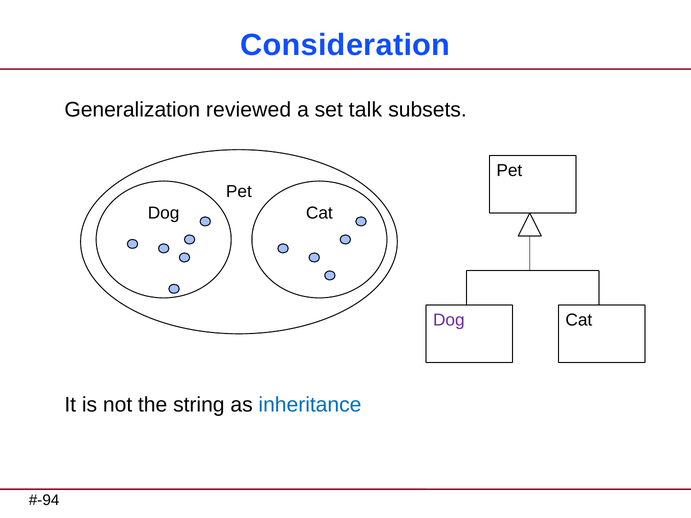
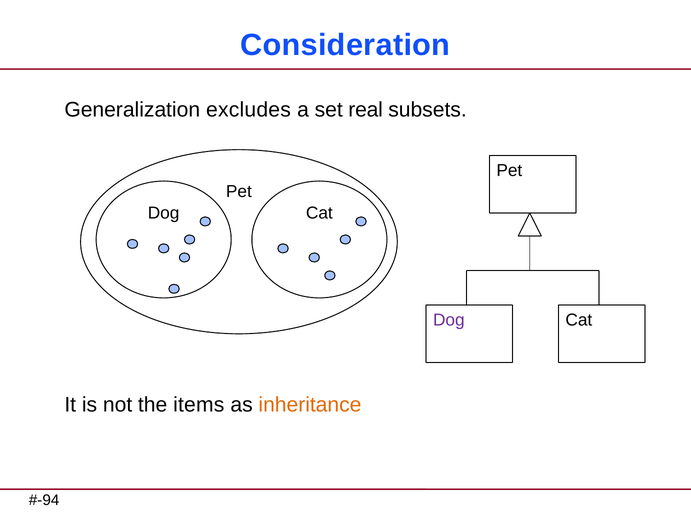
reviewed: reviewed -> excludes (248, 110)
talk: talk -> real (366, 110)
string: string -> items (199, 405)
inheritance colour: blue -> orange (310, 405)
